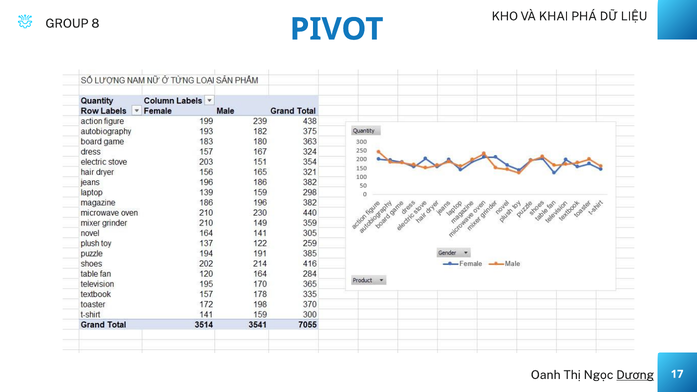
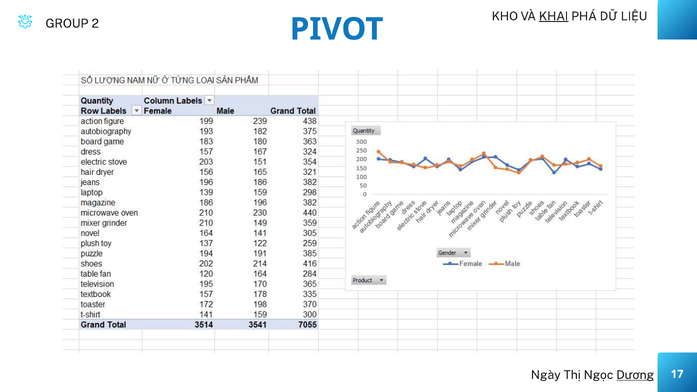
KHAI underline: none -> present (554, 16)
8: 8 -> 2 (95, 24)
Oanh: Oanh -> Ngày (546, 375)
